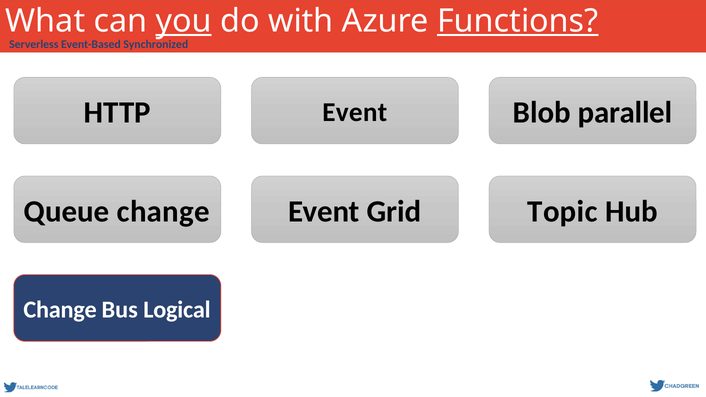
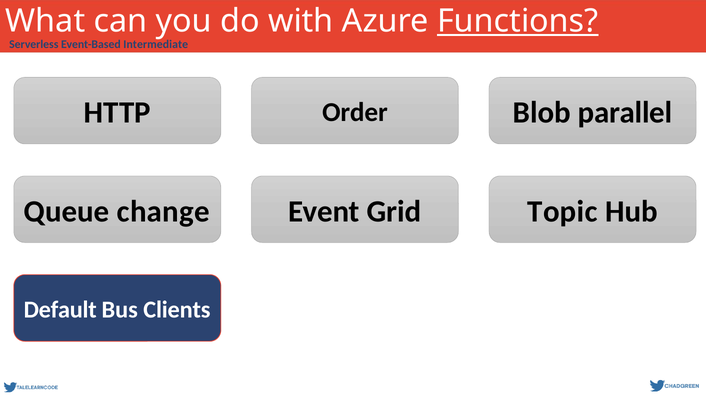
you underline: present -> none (184, 21)
Synchronized: Synchronized -> Intermediate (156, 45)
HTTP Event: Event -> Order (355, 113)
Change: Change -> Default (60, 310)
Logical: Logical -> Clients (177, 310)
